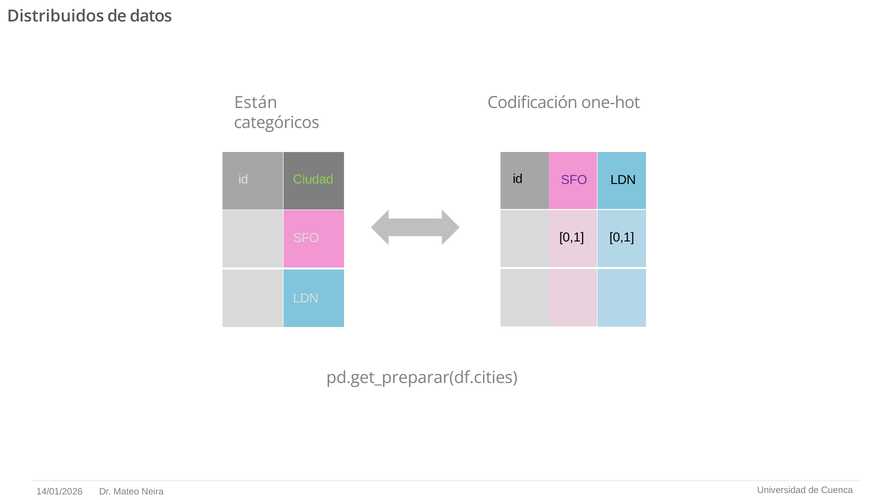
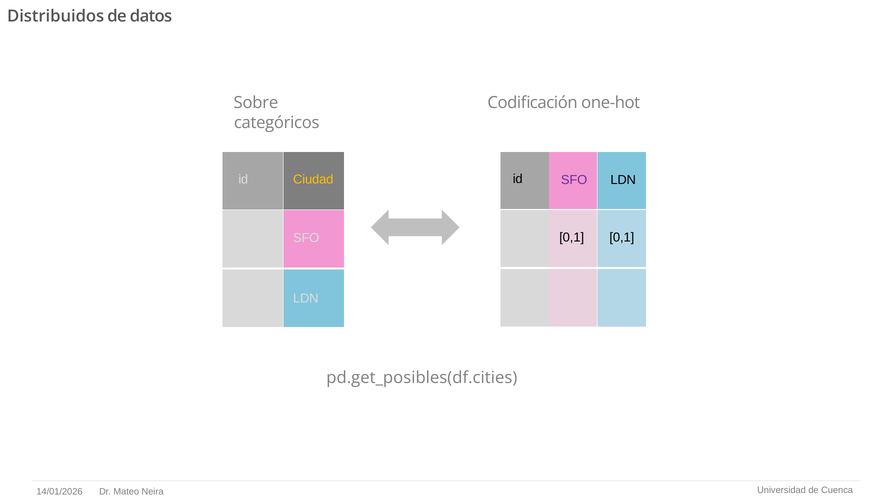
Están: Están -> Sobre (256, 103)
Ciudad colour: light green -> yellow (313, 179)
pd.get_preparar(df.cities: pd.get_preparar(df.cities -> pd.get_posibles(df.cities (422, 378)
